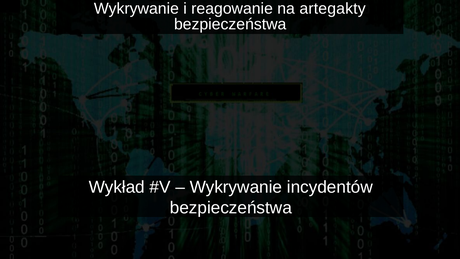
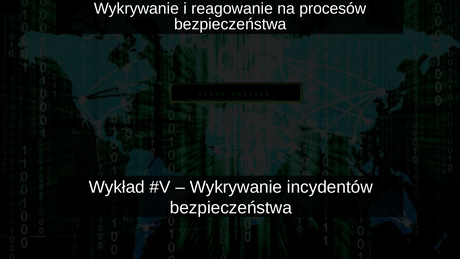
artegakty: artegakty -> procesów (333, 9)
